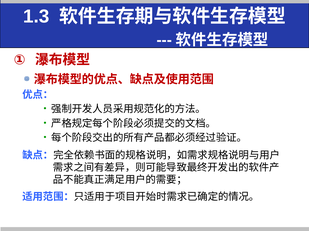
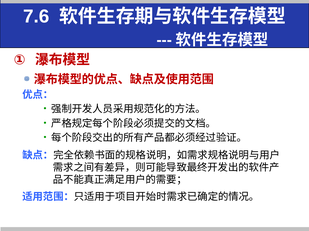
1.3: 1.3 -> 7.6 (36, 16)
